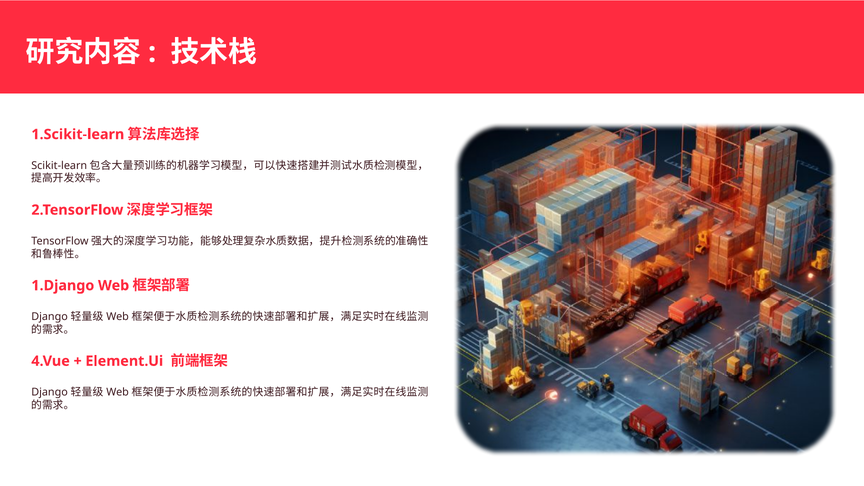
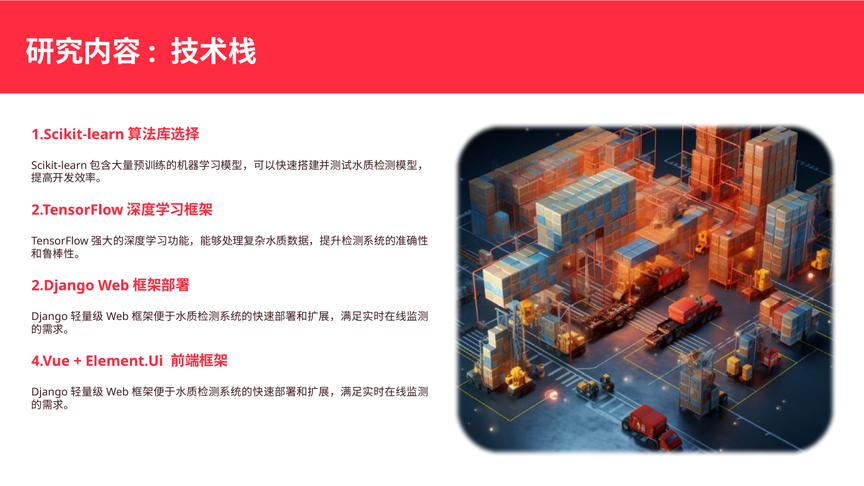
1.Django: 1.Django -> 2.Django (63, 286)
